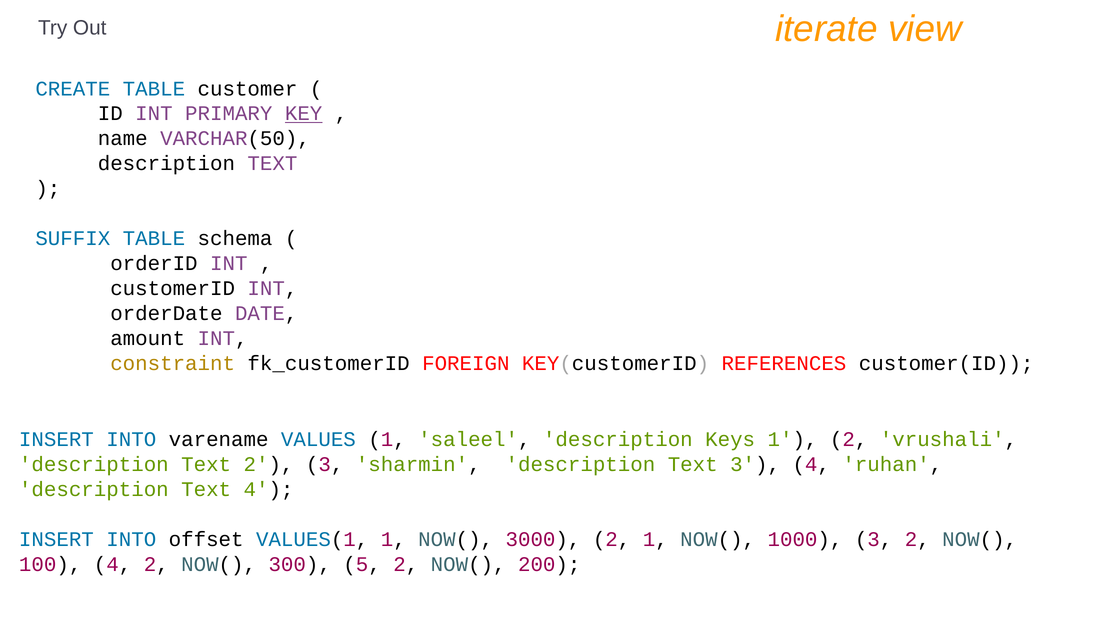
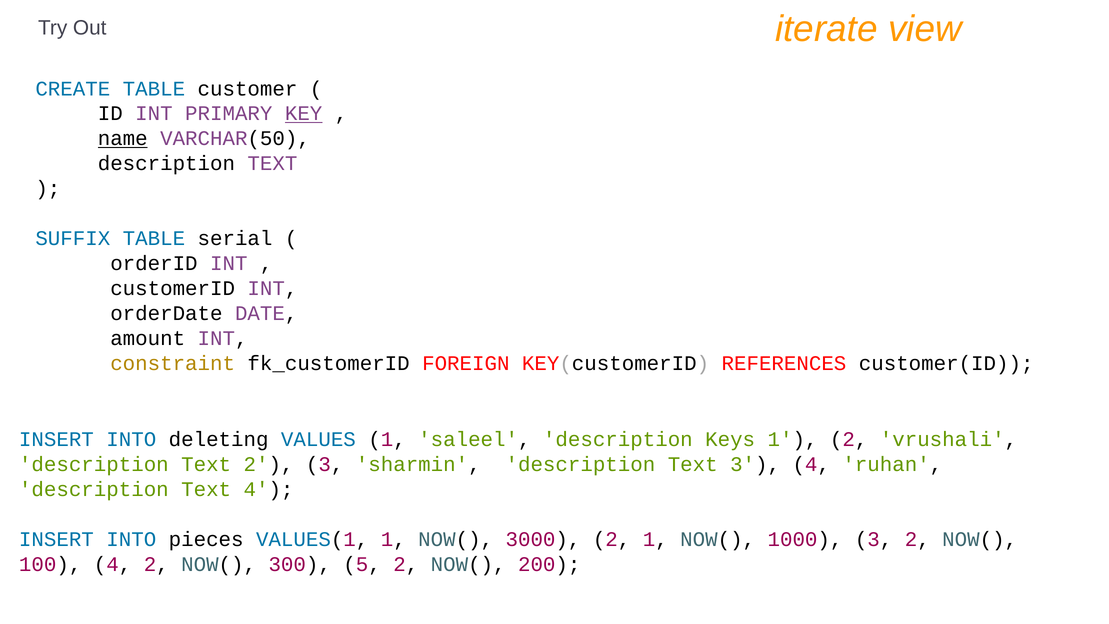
name underline: none -> present (123, 139)
schema: schema -> serial (235, 238)
varename: varename -> deleting (219, 439)
offset: offset -> pieces (206, 539)
